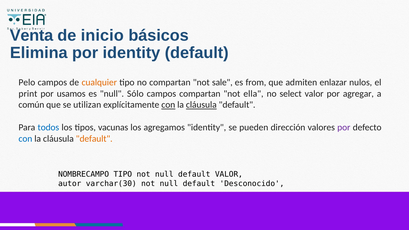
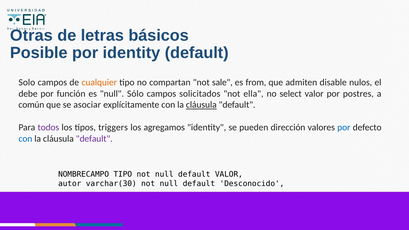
Venta: Venta -> Otras (31, 35)
inicio: inicio -> letras (102, 35)
Elimina: Elimina -> Posible (39, 53)
Pelo: Pelo -> Solo (27, 82)
enlazar: enlazar -> disable (333, 82)
print: print -> debe (28, 94)
usamos: usamos -> función (71, 94)
campos compartan: compartan -> solicitados (200, 94)
agregar: agregar -> postres (358, 94)
utilizan: utilizan -> asociar (87, 105)
con underline: present -> none (168, 105)
todos colour: blue -> purple (48, 127)
vacunas: vacunas -> triggers (113, 127)
por colour: purple -> blue (344, 127)
default colour: orange -> purple (94, 139)
